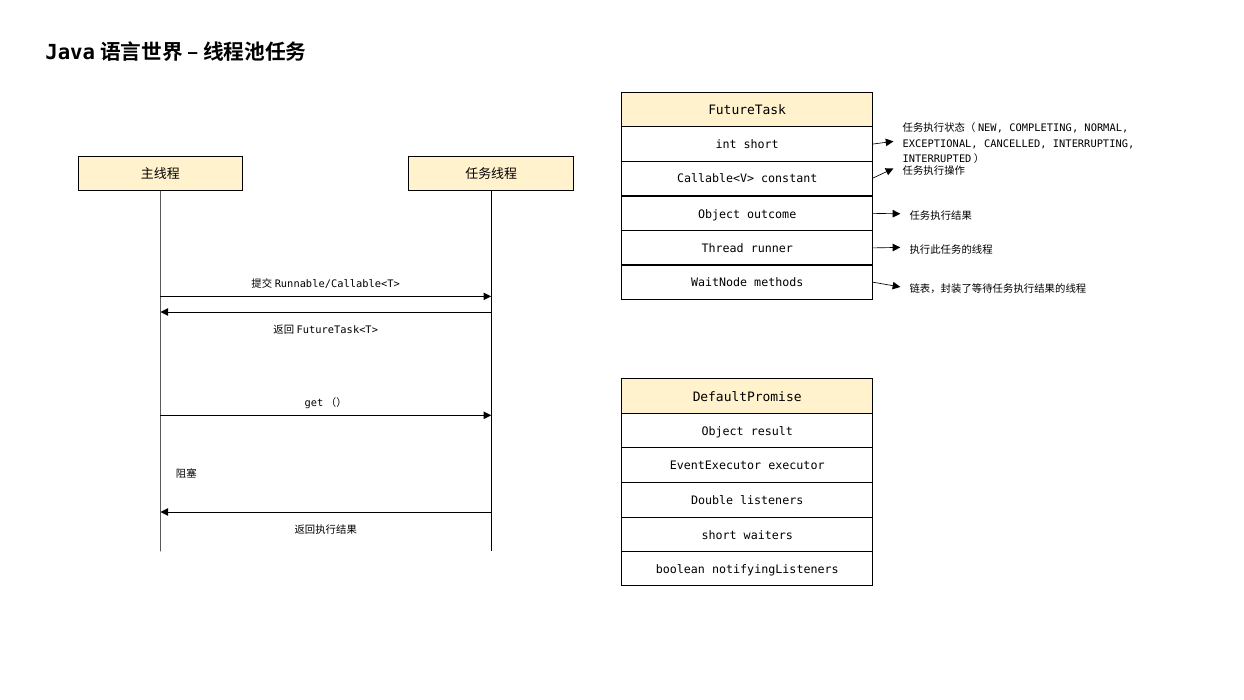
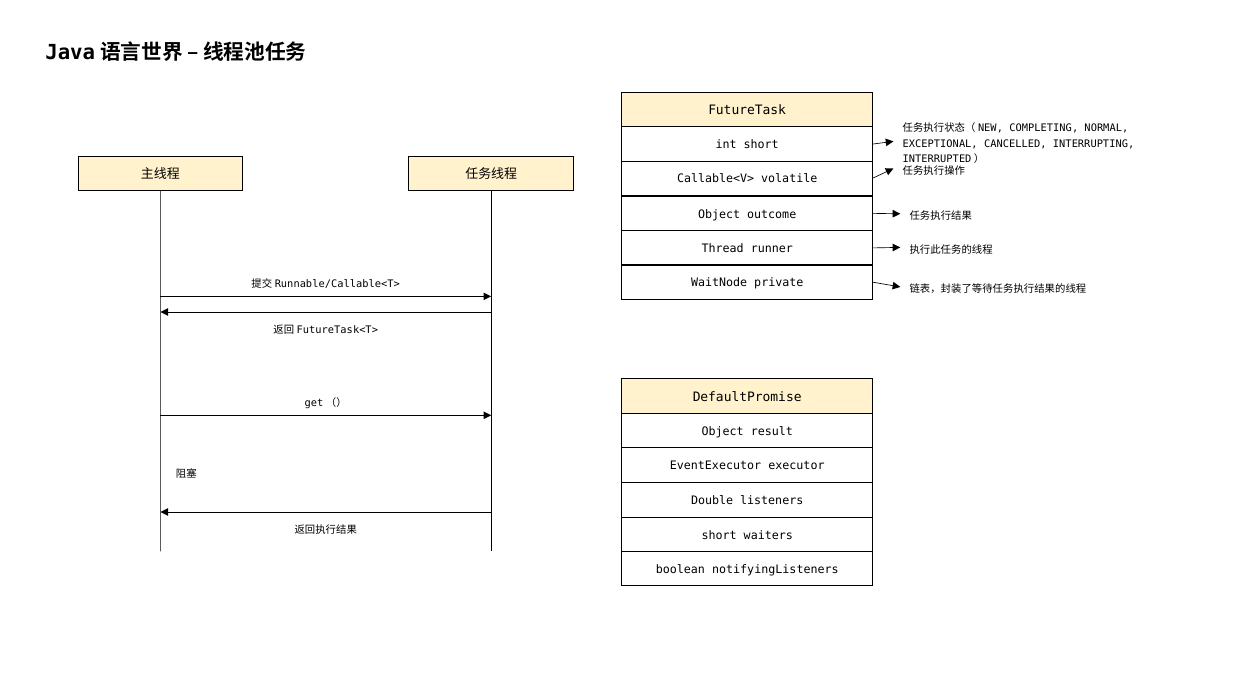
constant: constant -> volatile (789, 179)
methods: methods -> private (779, 283)
